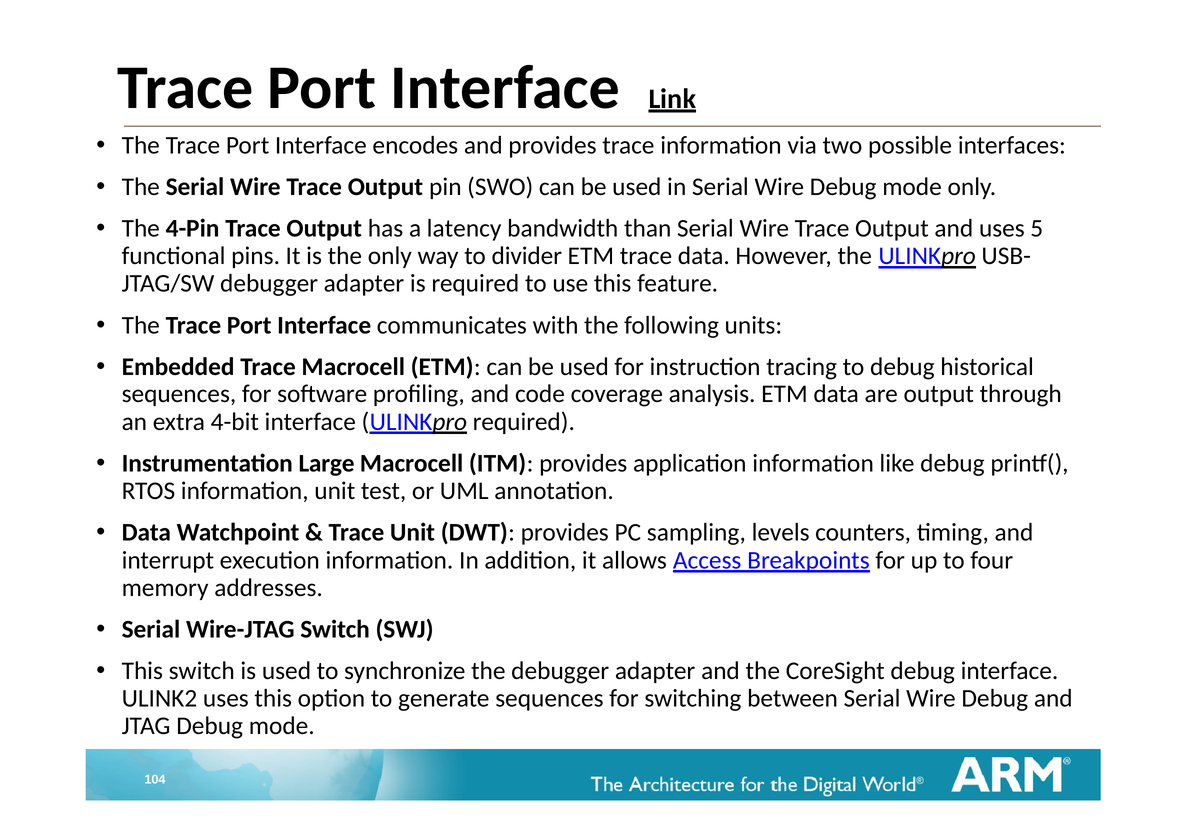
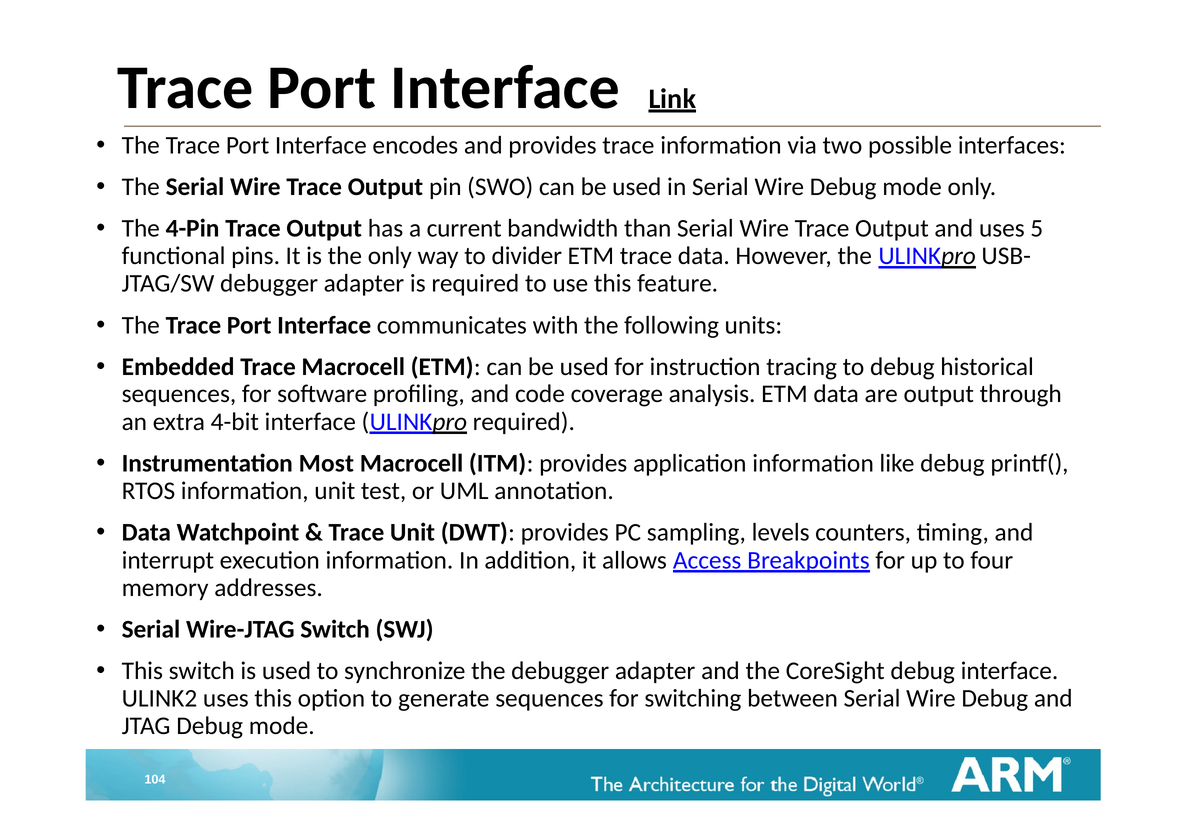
latency: latency -> current (464, 228)
Large: Large -> Most (326, 463)
